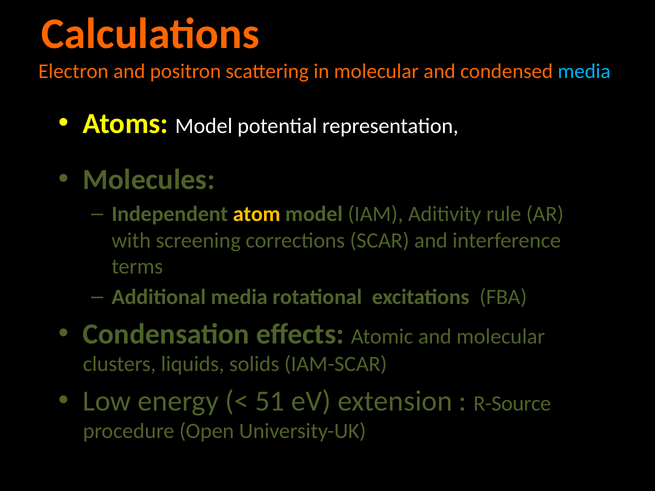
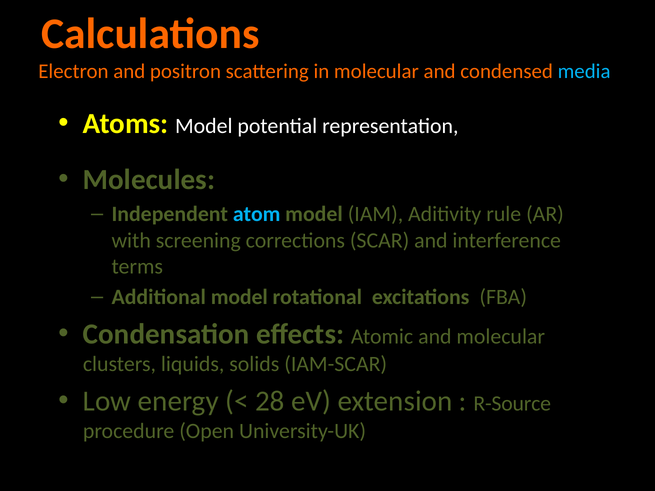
atom colour: yellow -> light blue (257, 214)
Additional media: media -> model (239, 297)
51: 51 -> 28 (270, 401)
